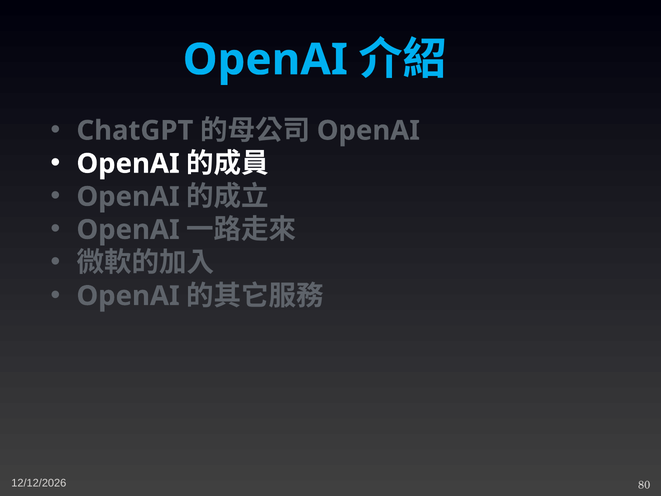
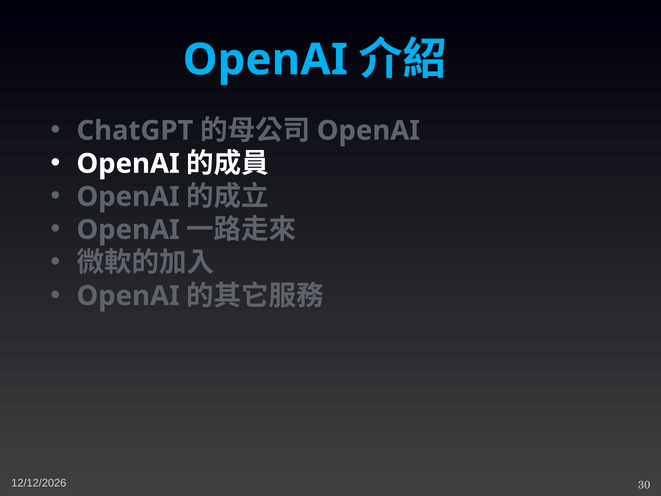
80: 80 -> 30 (644, 485)
